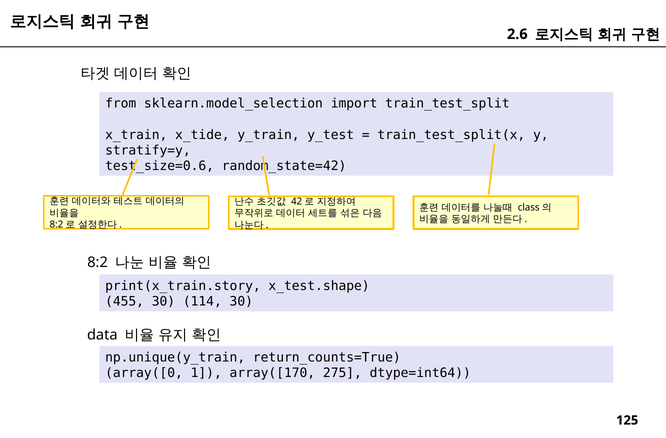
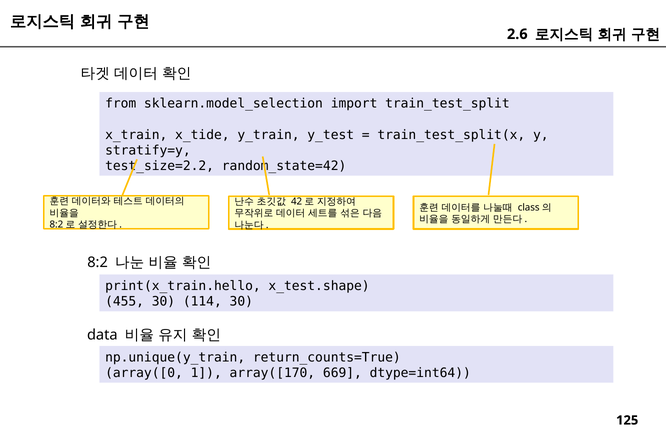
test_size=0.6: test_size=0.6 -> test_size=2.2 (160, 166)
print(x_train.story: print(x_train.story -> print(x_train.hello (183, 286)
275: 275 -> 669 (342, 373)
